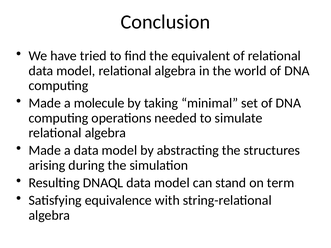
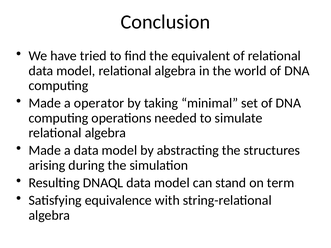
molecule: molecule -> operator (99, 103)
